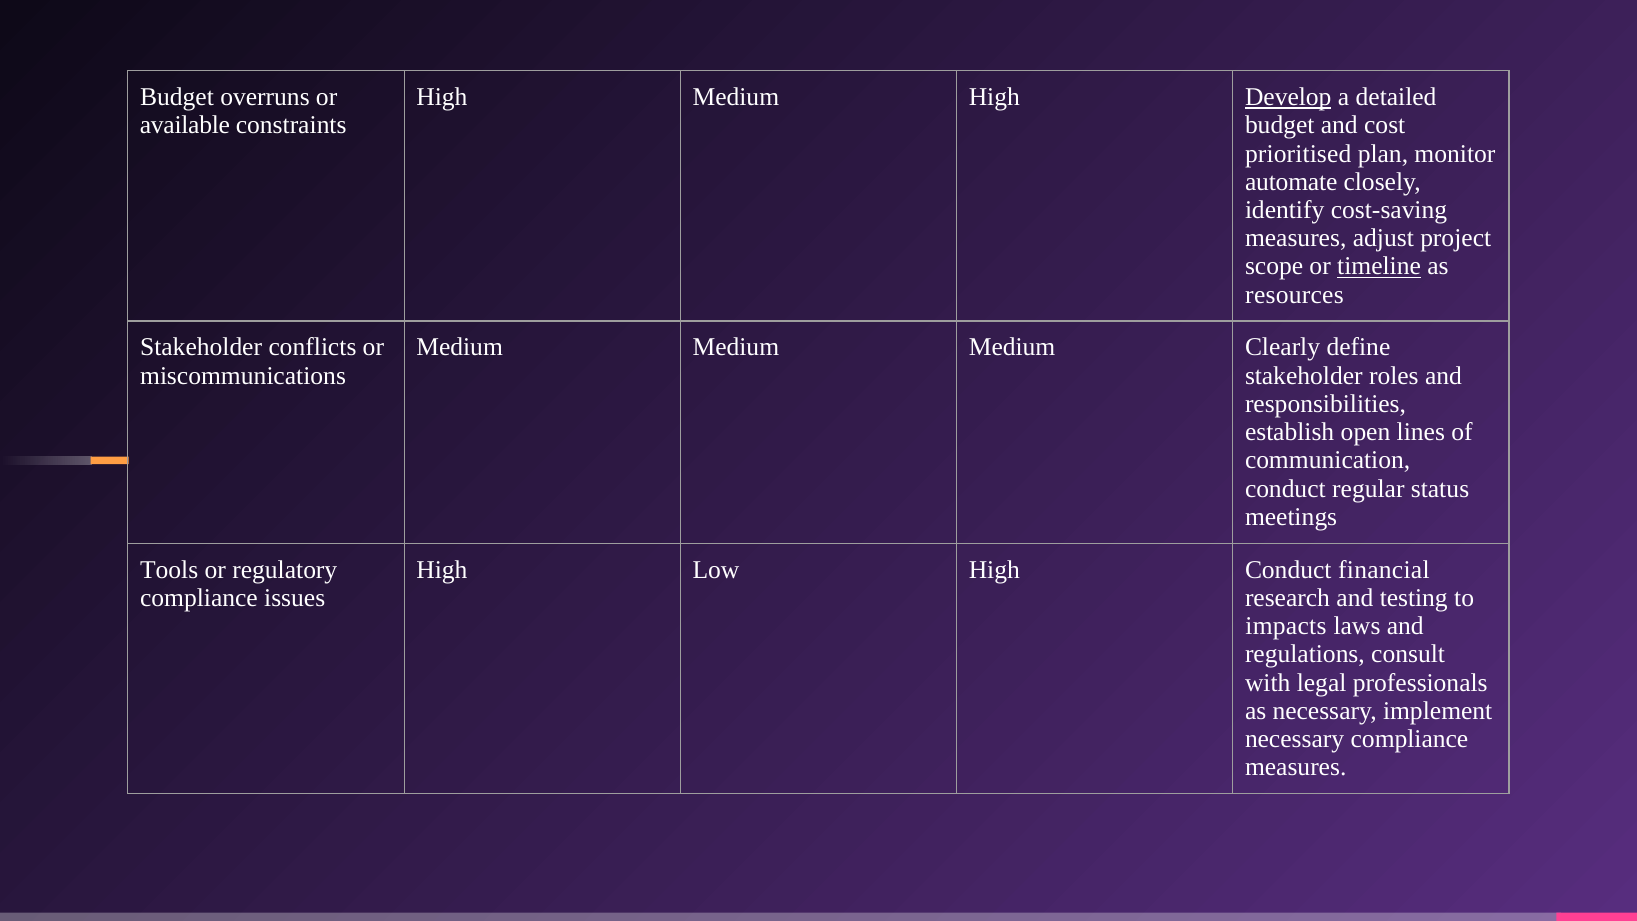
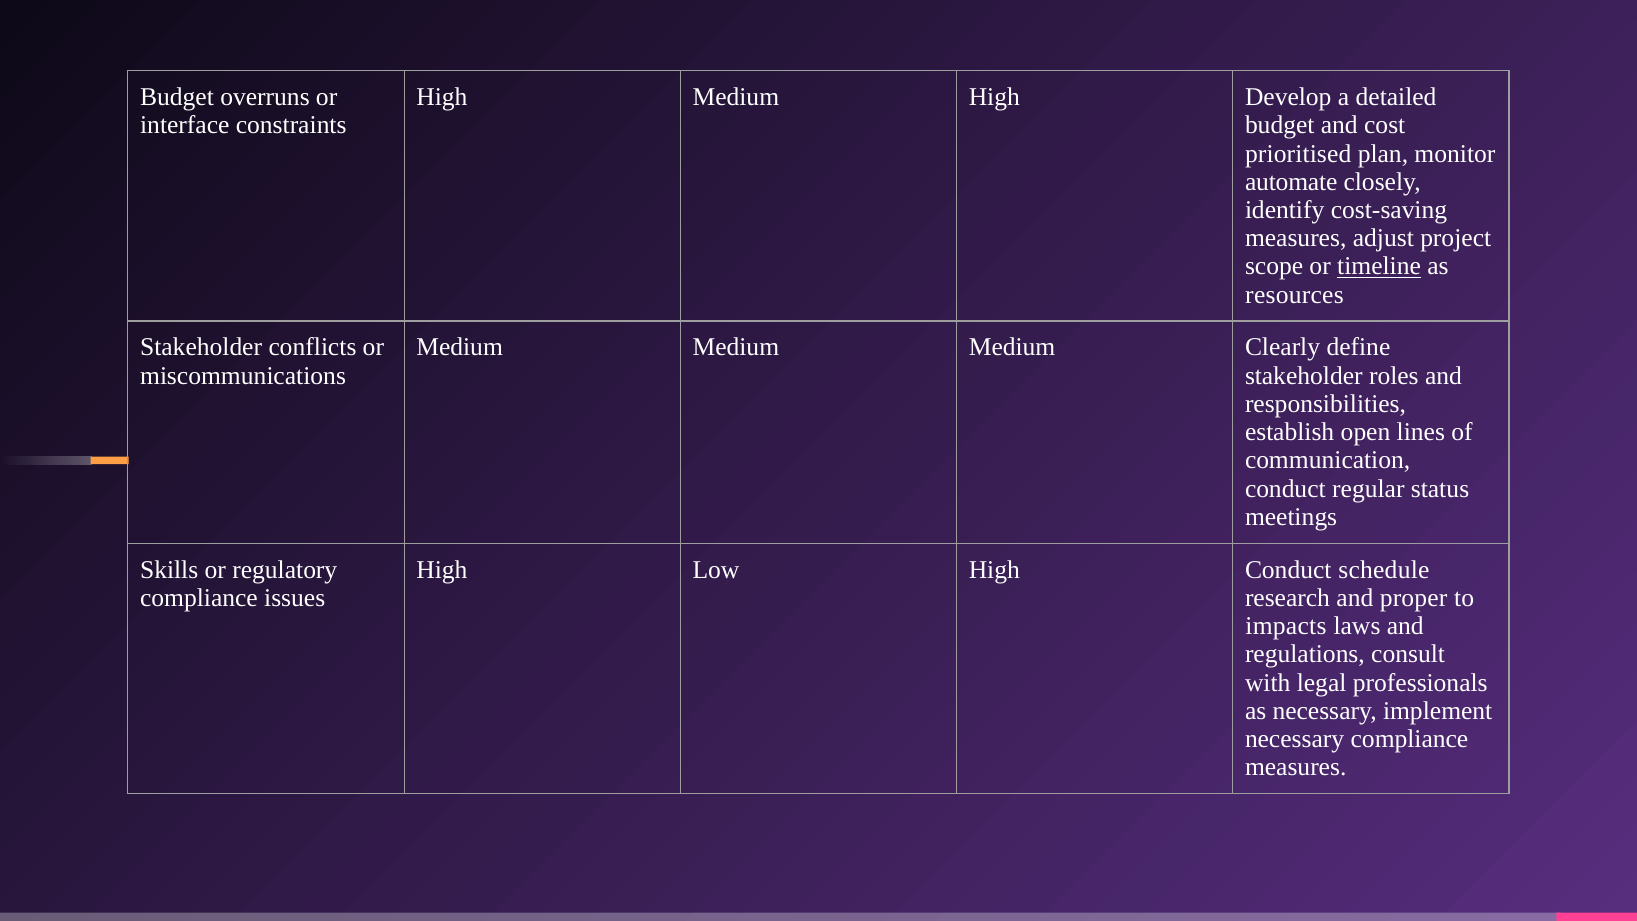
Develop underline: present -> none (1288, 97)
available: available -> interface (185, 125)
Tools: Tools -> Skills (169, 570)
financial: financial -> schedule (1384, 570)
testing: testing -> proper (1414, 598)
